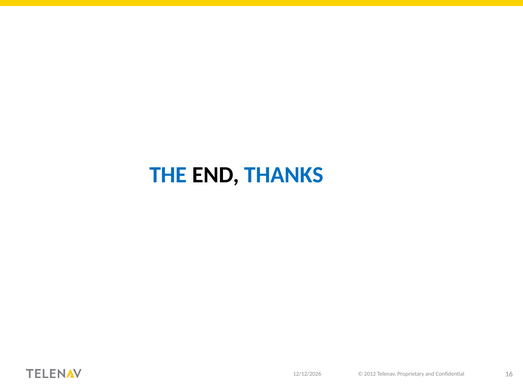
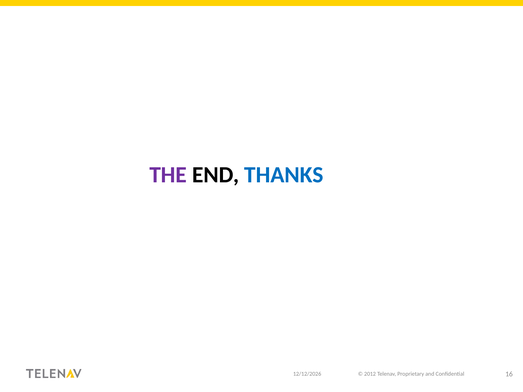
THE colour: blue -> purple (168, 175)
